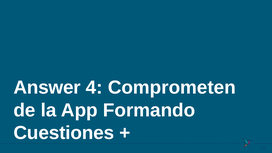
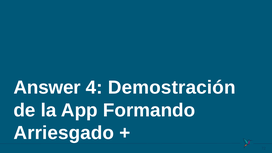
Comprometen: Comprometen -> Demostración (172, 88)
Cuestiones: Cuestiones -> Arriesgado (64, 133)
